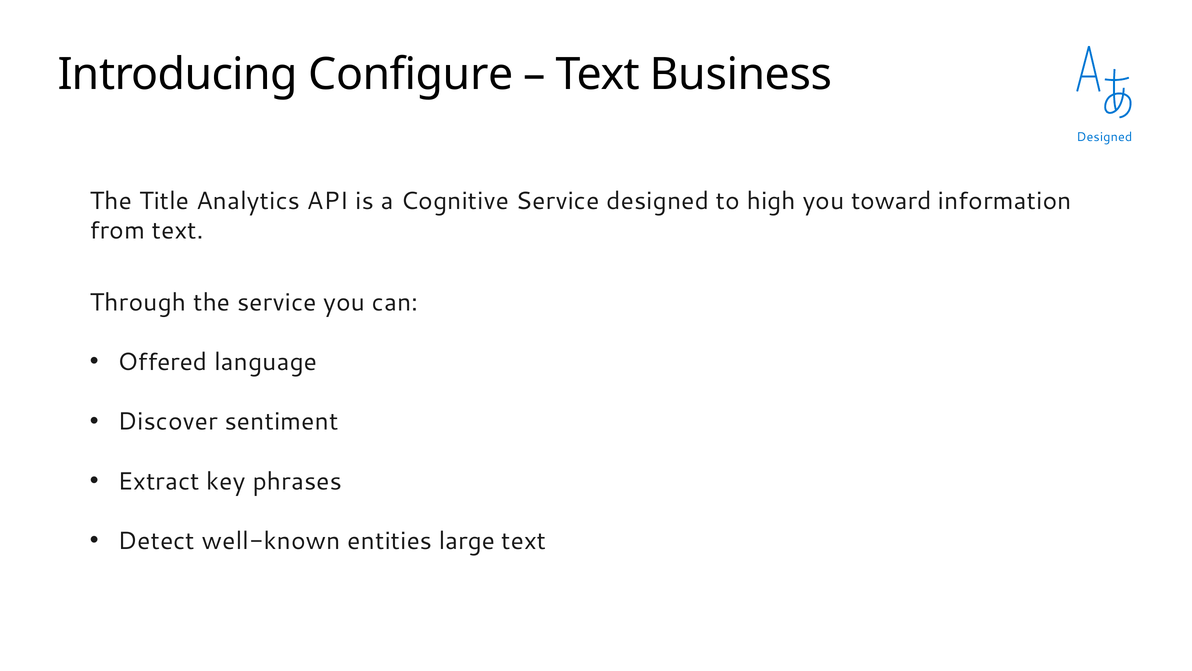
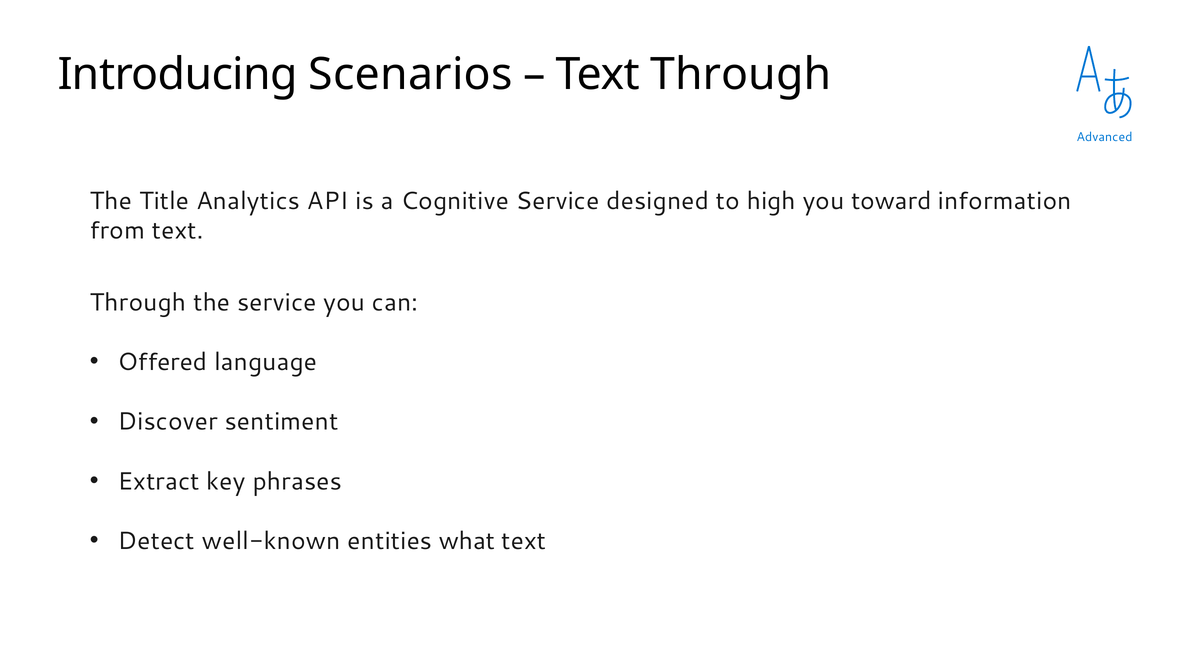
Configure: Configure -> Scenarios (410, 75)
Business: Business -> Through (741, 75)
Designed: Designed -> Advanced (1104, 137)
large: large -> what (467, 541)
